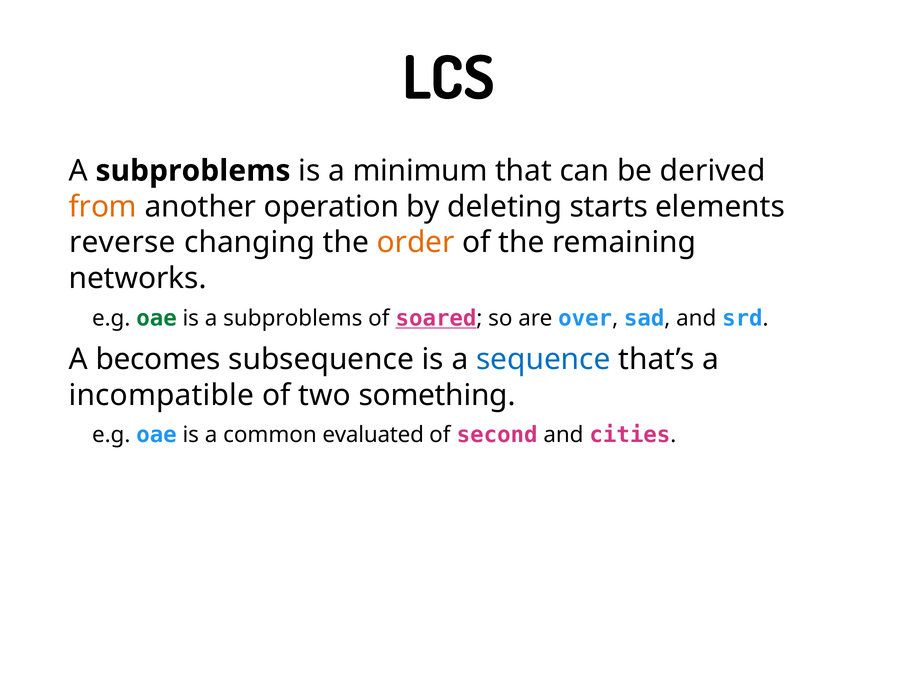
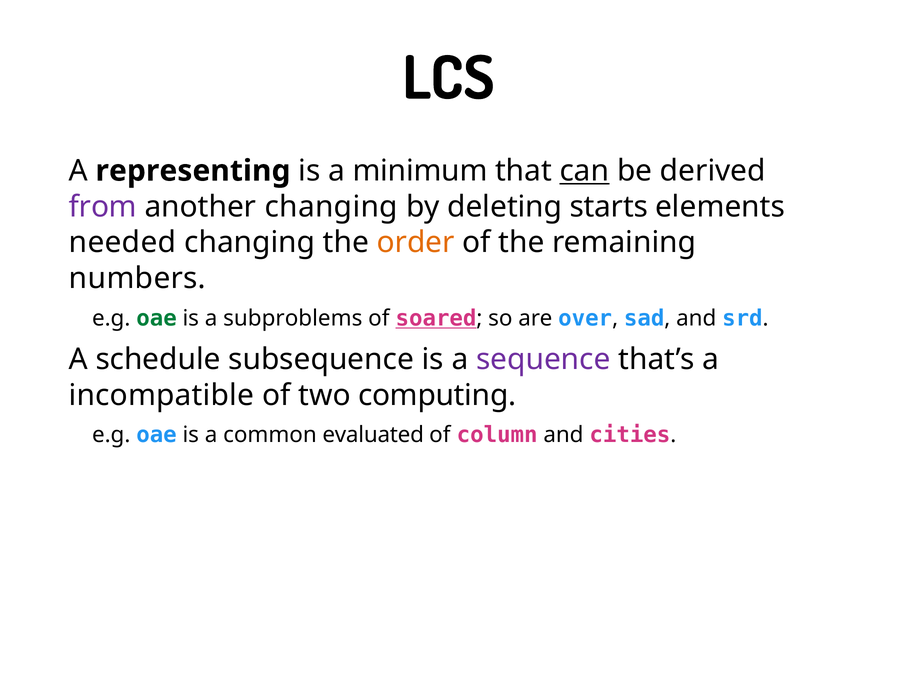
subproblems: subproblems -> representing (193, 171)
can underline: none -> present (584, 171)
from colour: orange -> purple (103, 207)
another operation: operation -> changing (331, 207)
reverse: reverse -> needed (122, 242)
networks: networks -> numbers (137, 278)
becomes: becomes -> schedule (158, 359)
sequence colour: blue -> purple (543, 359)
something: something -> computing (437, 395)
second: second -> column (497, 435)
